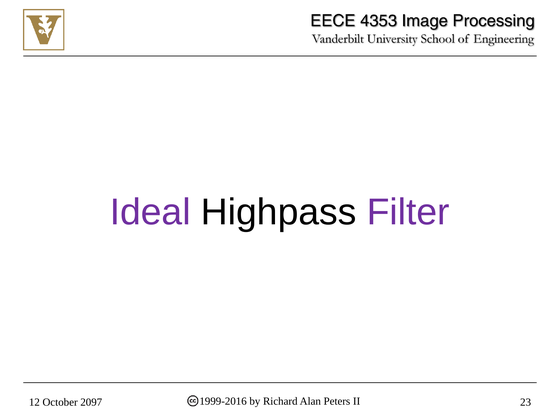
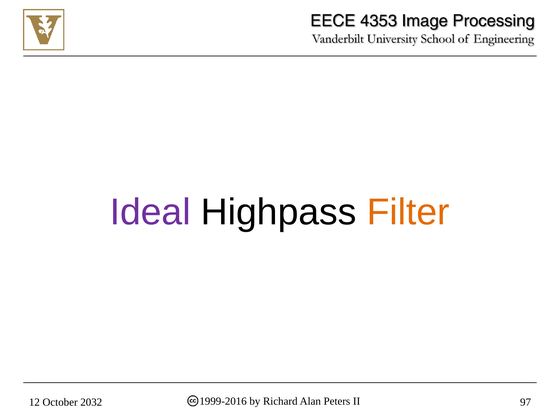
Filter colour: purple -> orange (408, 212)
2097: 2097 -> 2032 (91, 402)
23: 23 -> 97 (526, 402)
